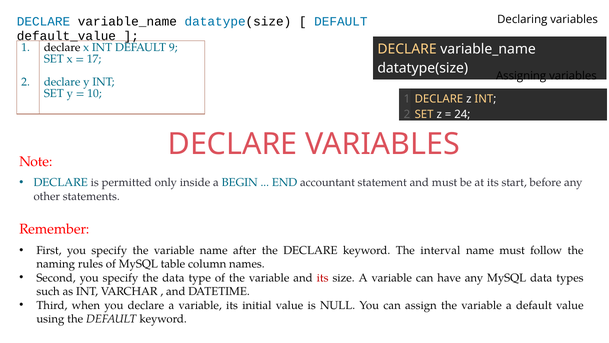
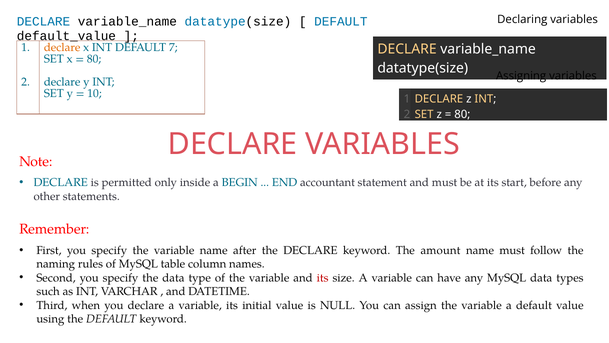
declare colour: black -> orange (62, 47)
9: 9 -> 7 (173, 47)
17: 17 -> 80 (94, 59)
24: 24 -> 80 (462, 114)
interval: interval -> amount (440, 250)
